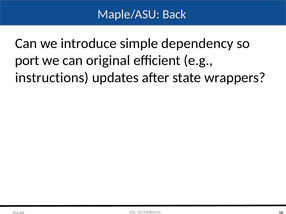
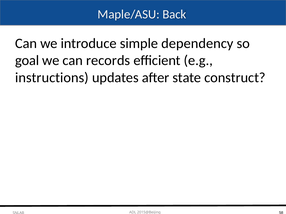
port: port -> goal (27, 61)
original: original -> records (108, 61)
wrappers: wrappers -> construct (235, 78)
